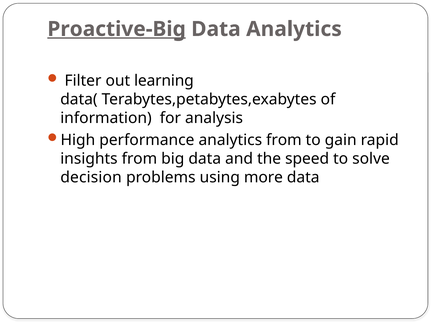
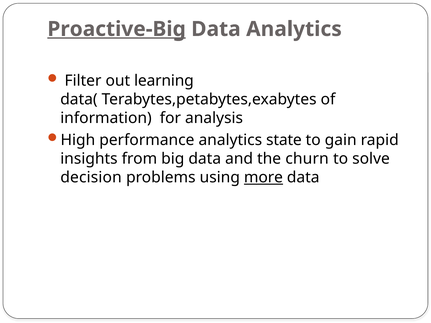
analytics from: from -> state (284, 140)
speed: speed -> churn (307, 159)
more underline: none -> present (263, 178)
